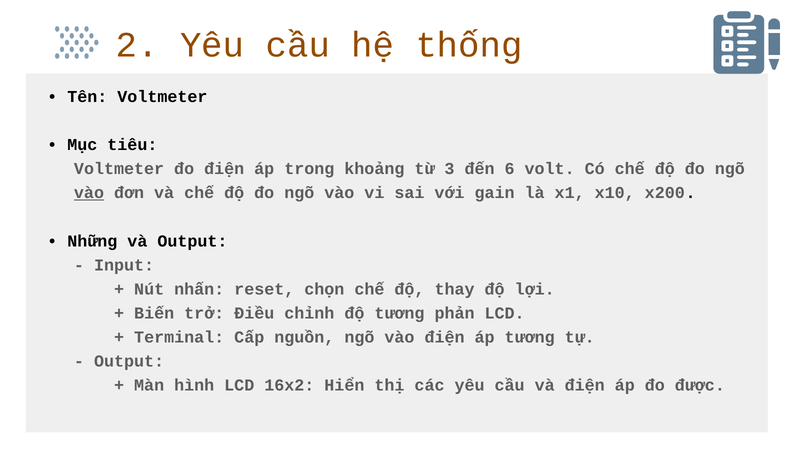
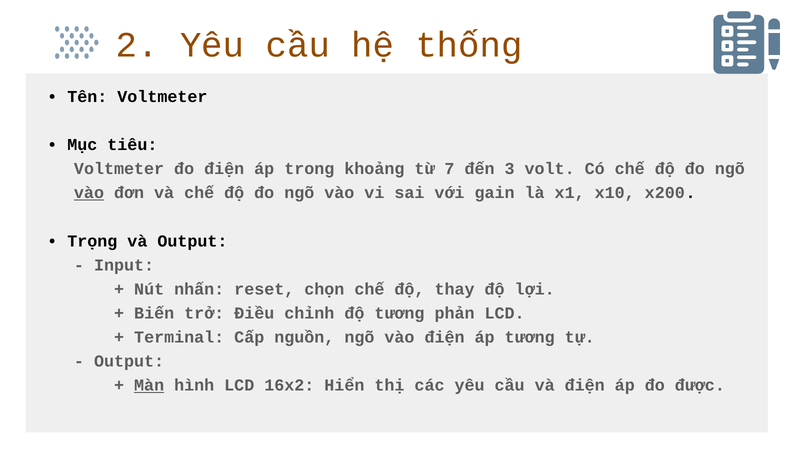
3: 3 -> 7 (449, 169)
6: 6 -> 3 (510, 169)
Những: Những -> Trọng (92, 241)
Màn underline: none -> present (149, 385)
